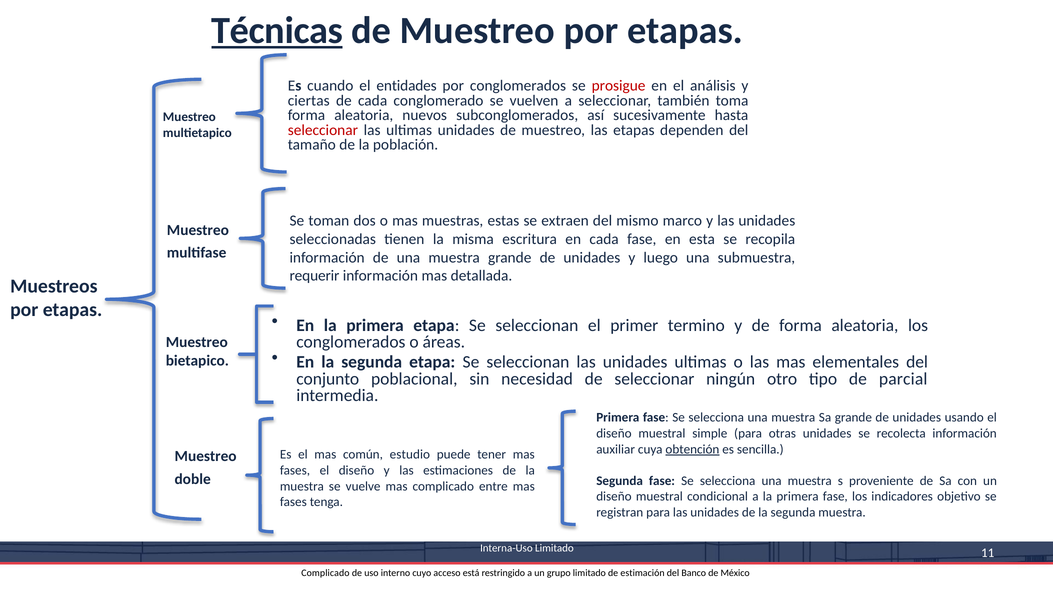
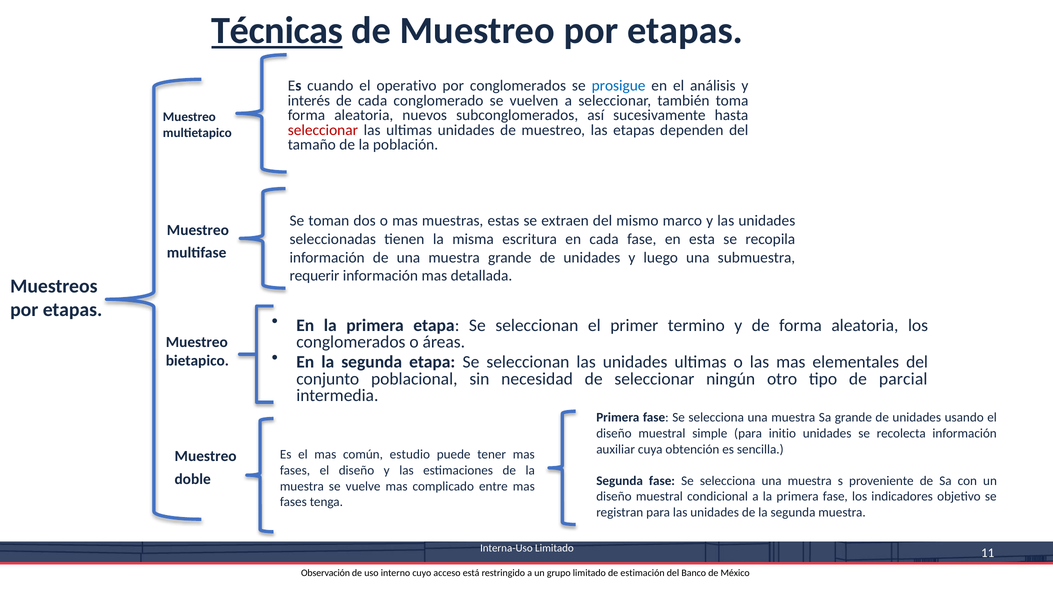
entidades: entidades -> operativo (407, 86)
prosigue colour: red -> blue (619, 86)
ciertas: ciertas -> interés (309, 101)
otras: otras -> initio (782, 434)
obtención underline: present -> none (692, 449)
Complicado: Complicado -> Observación (326, 573)
